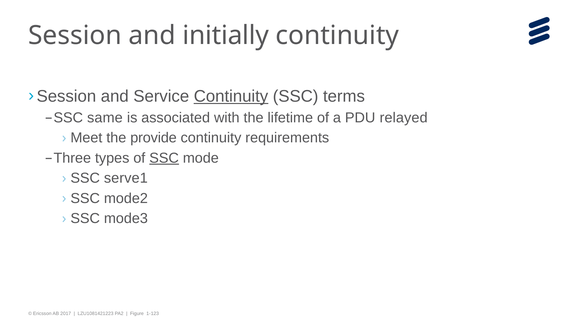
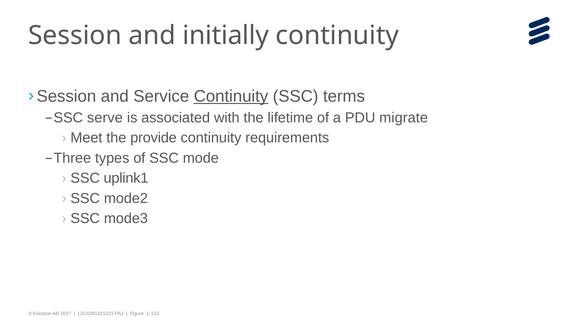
same: same -> serve (105, 118)
relayed: relayed -> migrate (404, 118)
SSC underline: present -> none (164, 158)
serve1: serve1 -> uplink1 (126, 178)
